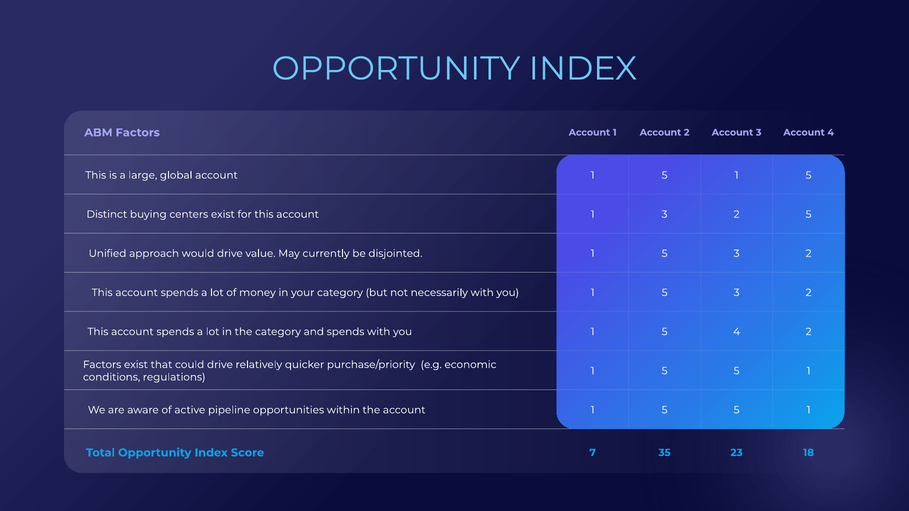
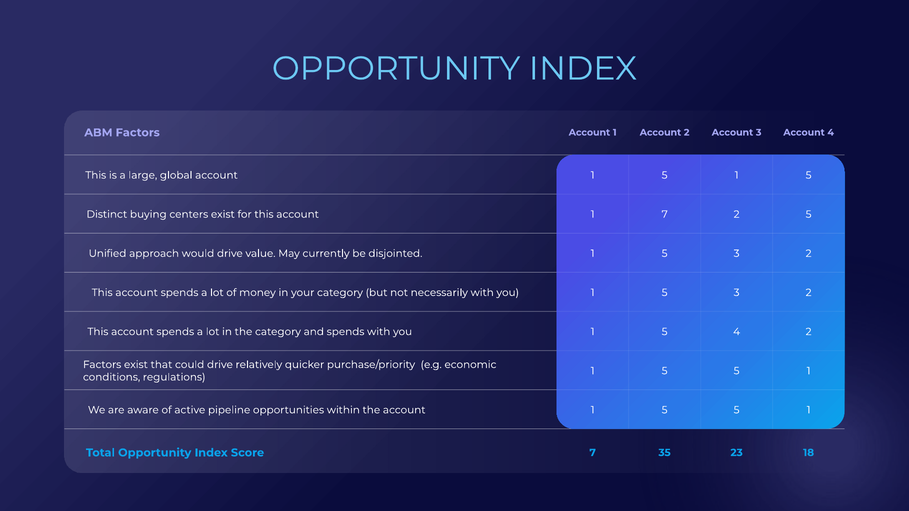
1 3: 3 -> 7 (665, 214)
